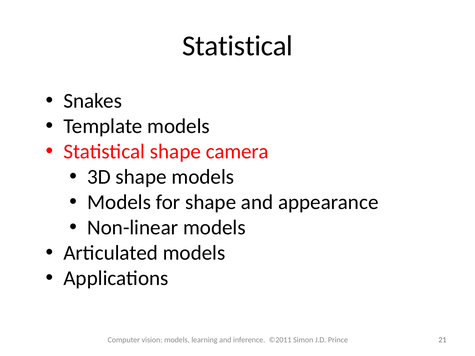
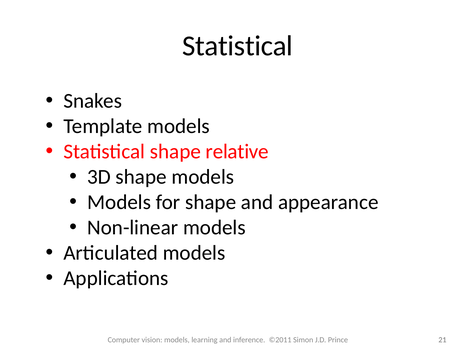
camera: camera -> relative (237, 152)
